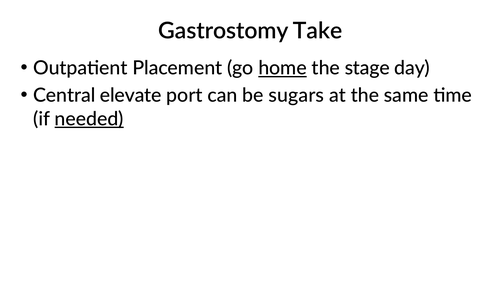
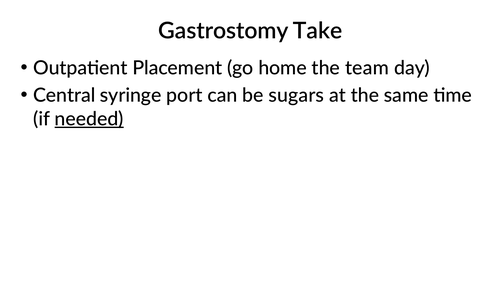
home underline: present -> none (283, 68)
stage: stage -> team (367, 68)
elevate: elevate -> syringe (131, 96)
